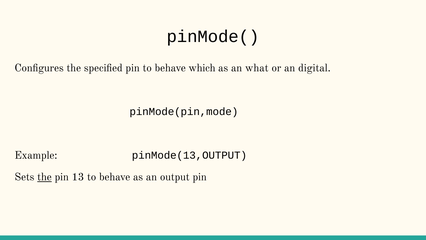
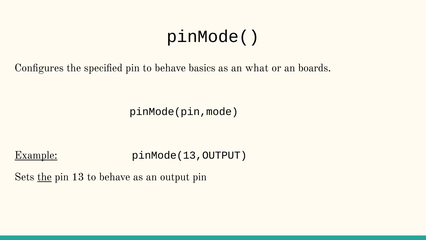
which: which -> basics (202, 68)
digital: digital -> boards (315, 68)
Example underline: none -> present (36, 155)
